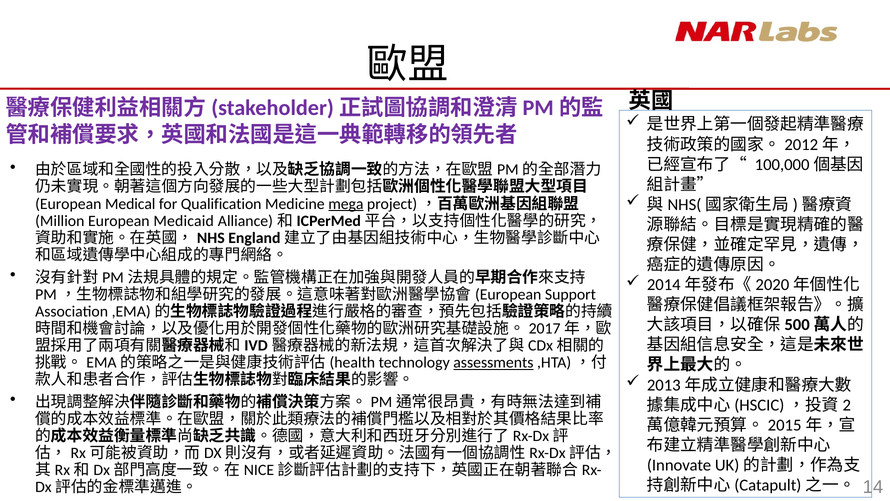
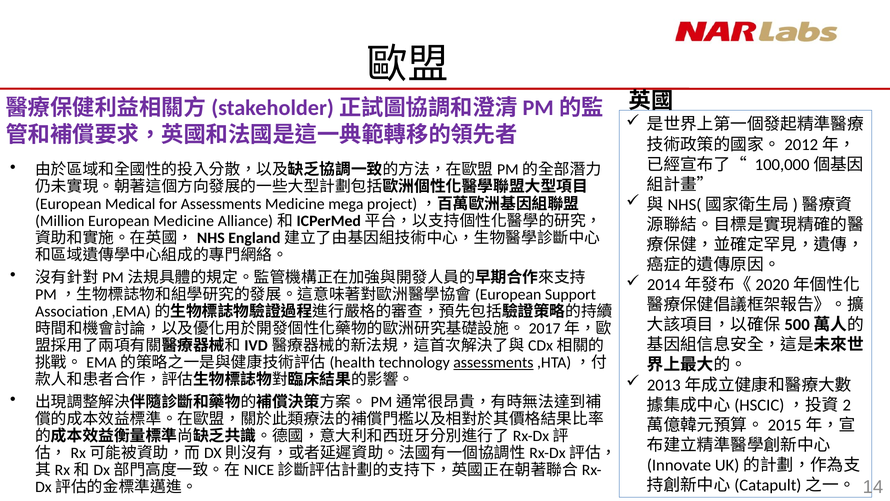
for Qualification: Qualification -> Assessments (221, 204)
mega underline: present -> none (346, 204)
European Medicaid: Medicaid -> Medicine (184, 221)
